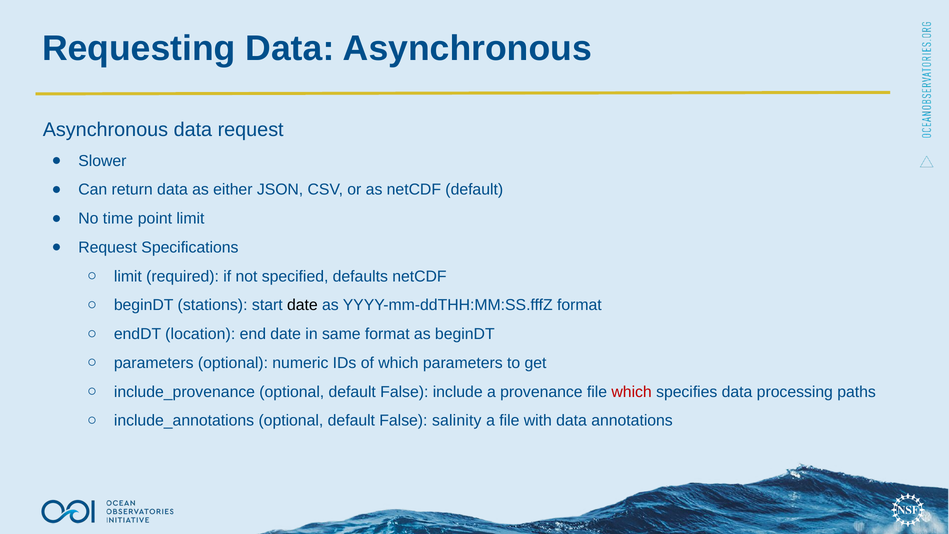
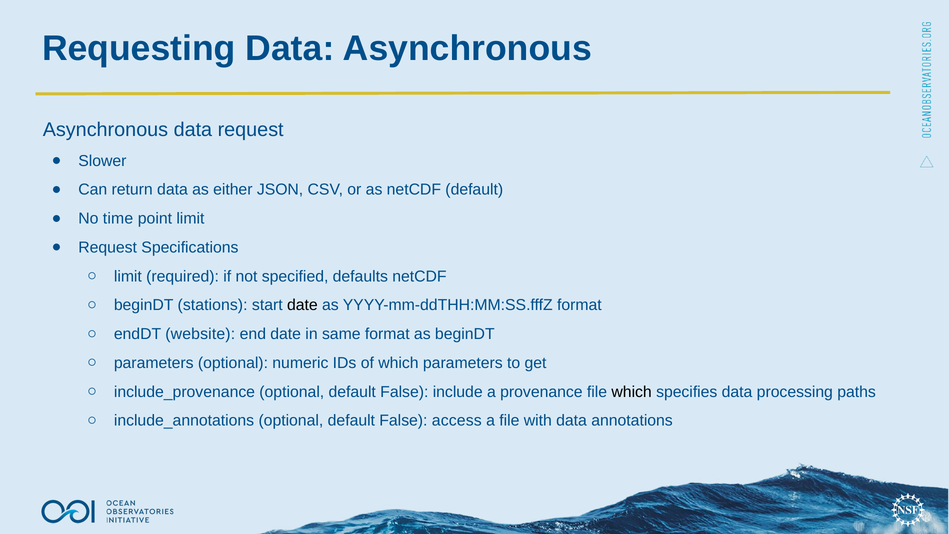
location: location -> website (200, 334)
which colour: red -> black (632, 392)
salinity: salinity -> access (457, 421)
